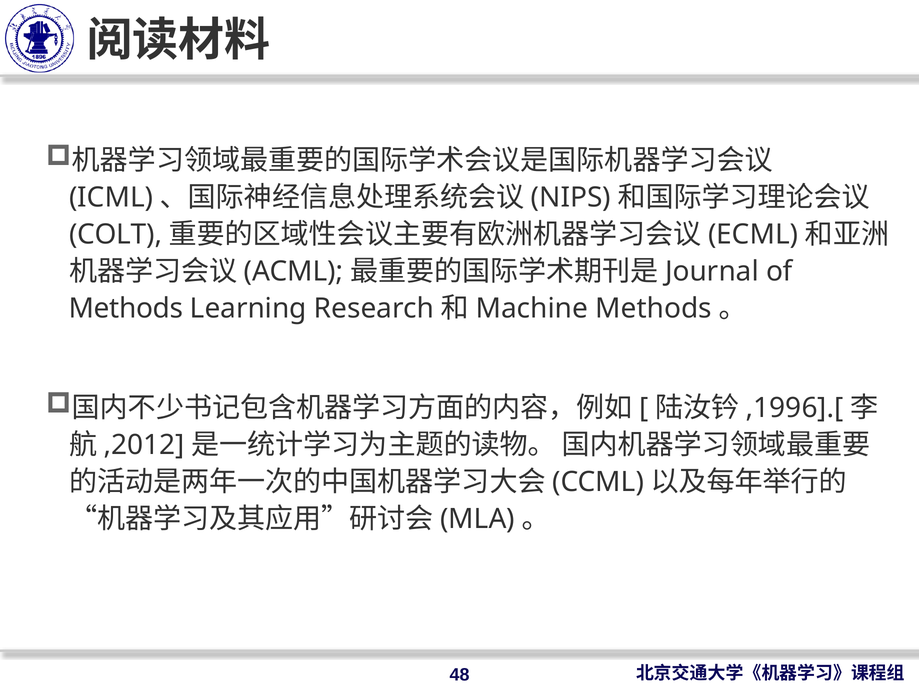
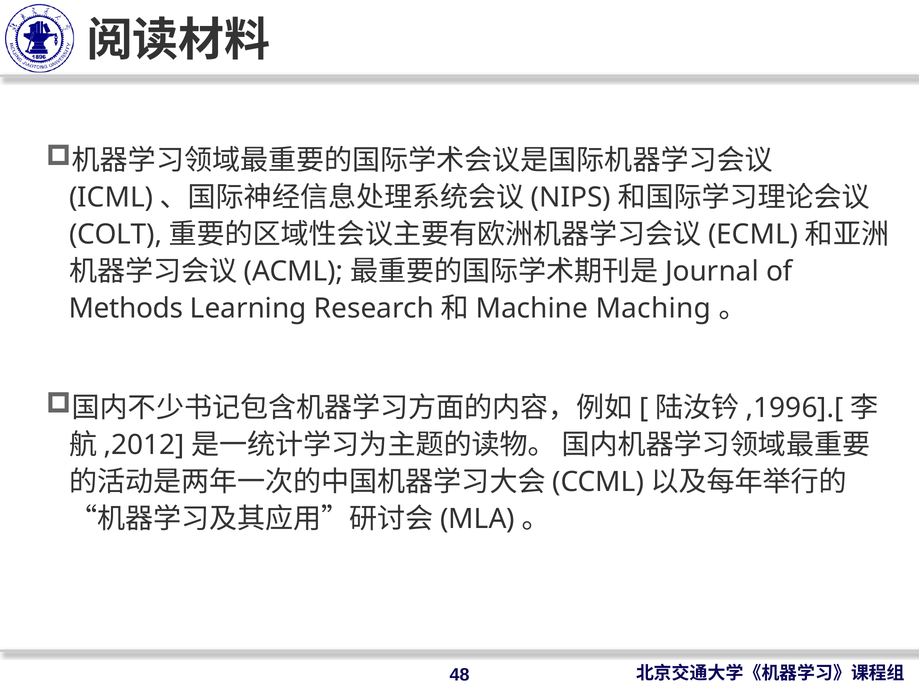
Methods: Methods -> Maching (653, 309)
